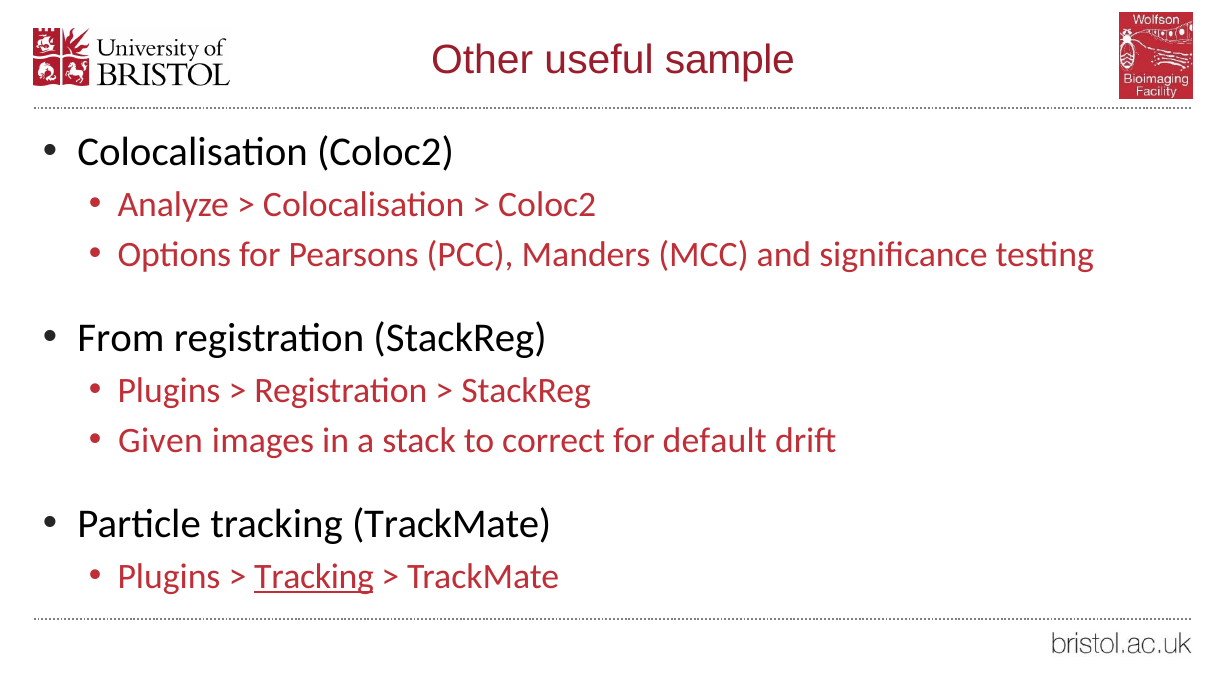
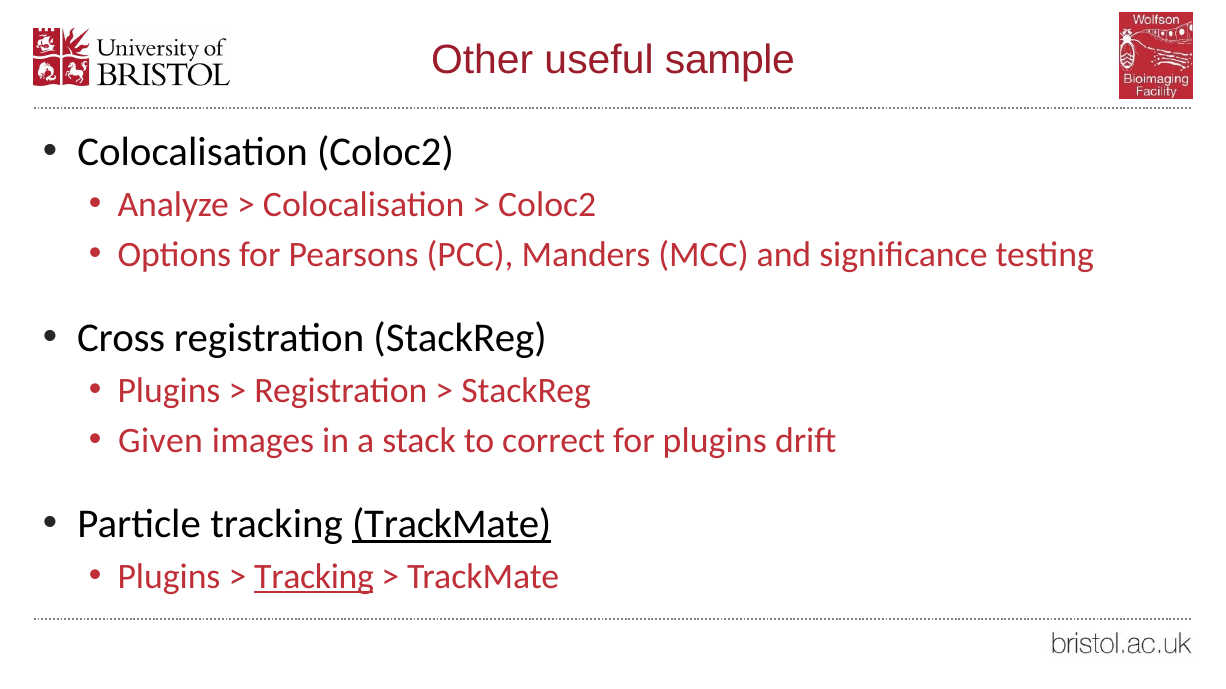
From: From -> Cross (121, 338)
for default: default -> plugins (715, 441)
TrackMate underline: none -> present (452, 524)
